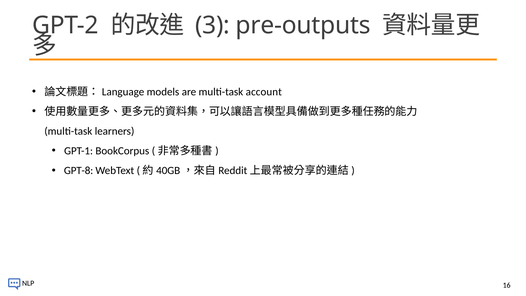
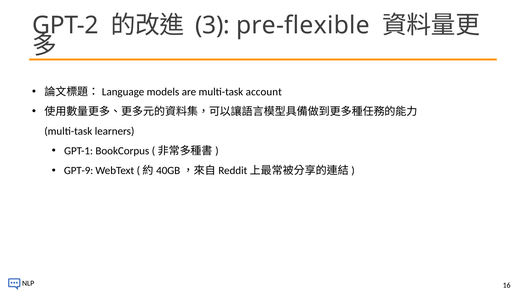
pre-outputs: pre-outputs -> pre-flexible (303, 25)
GPT-8: GPT-8 -> GPT-9 (79, 171)
